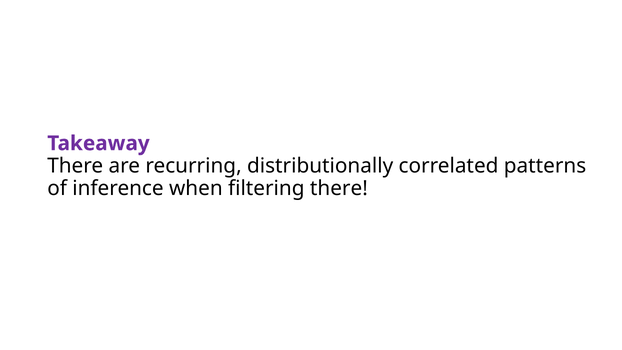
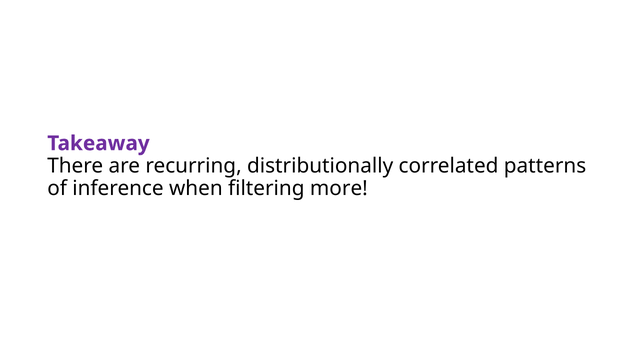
filtering there: there -> more (339, 188)
